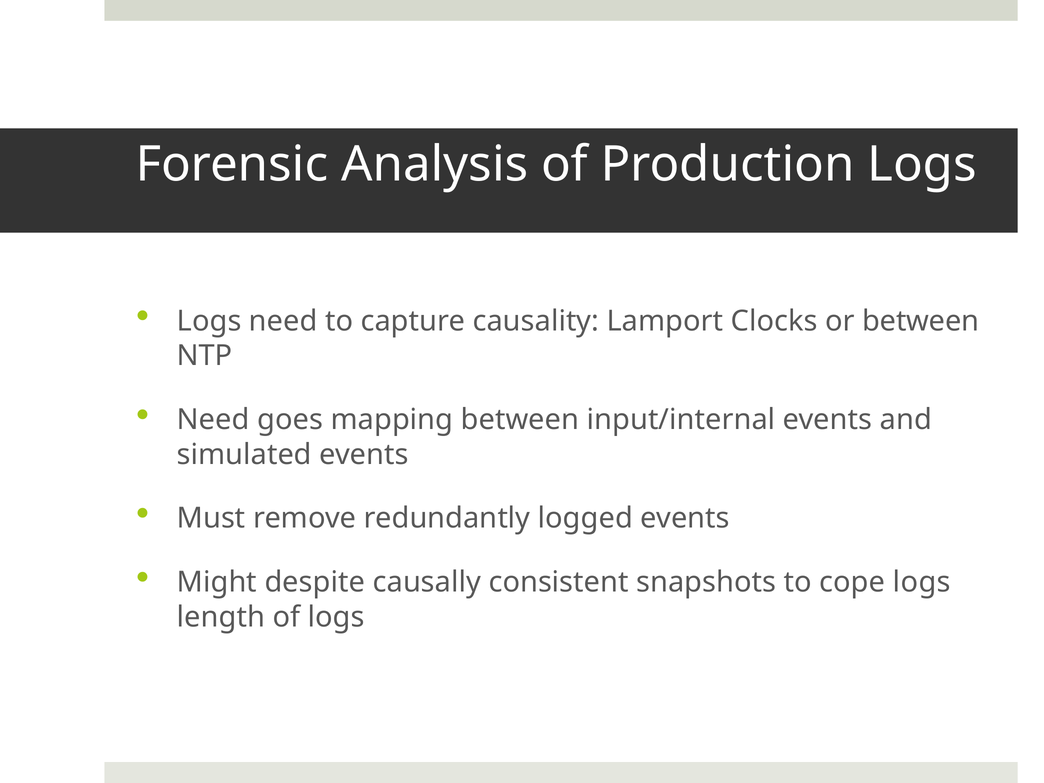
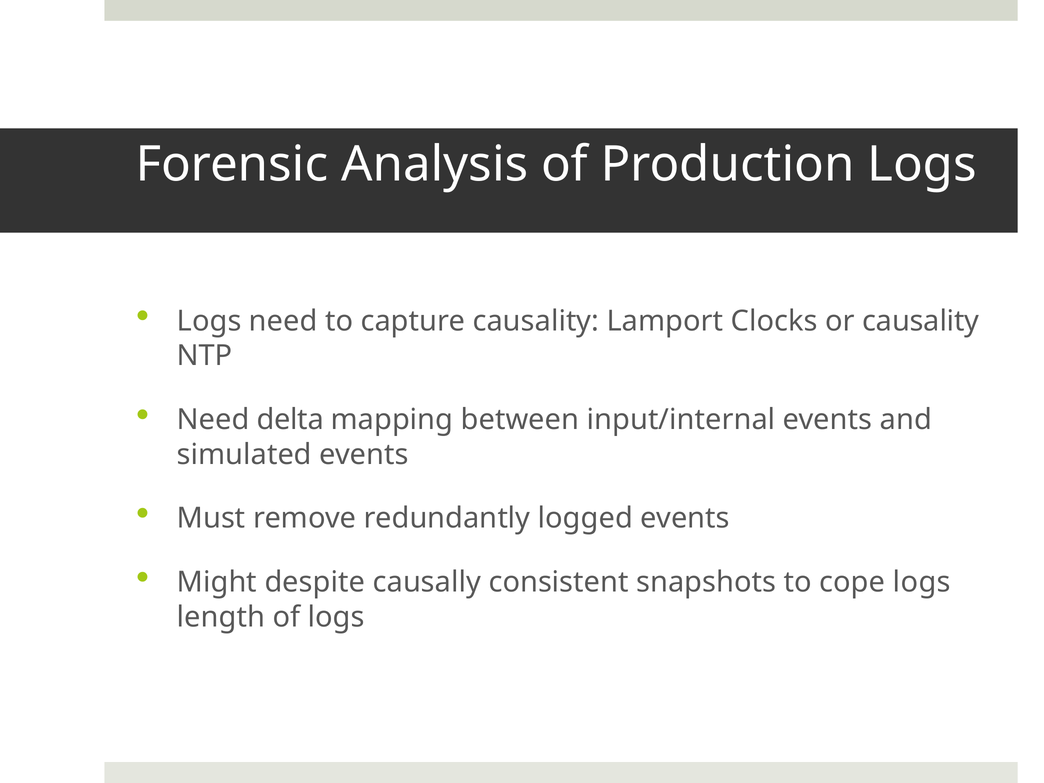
or between: between -> causality (921, 321)
goes: goes -> delta (290, 420)
